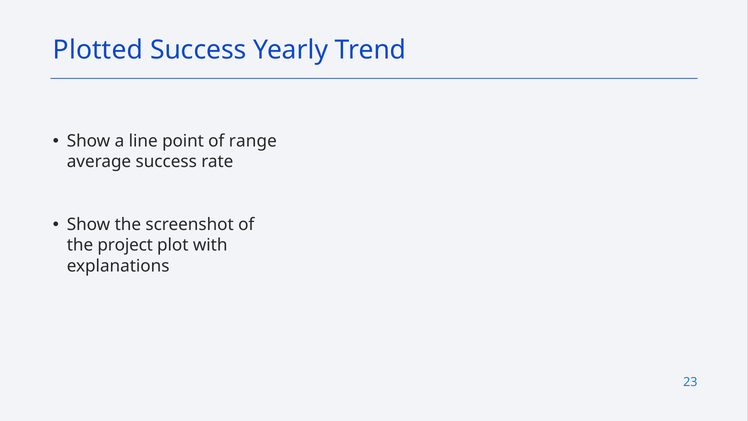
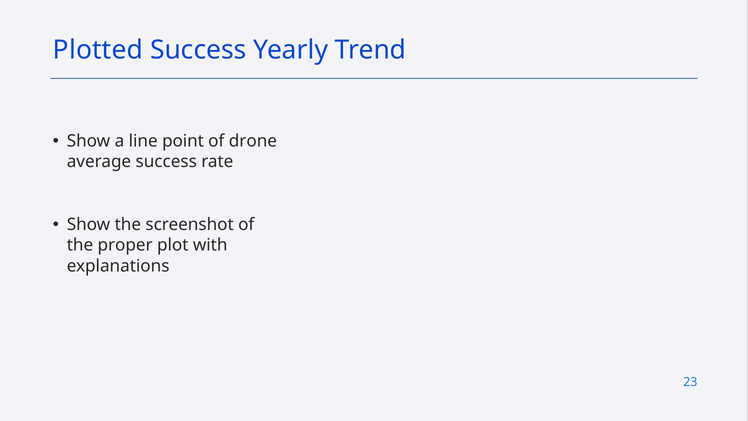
range: range -> drone (253, 141)
project: project -> proper (125, 245)
